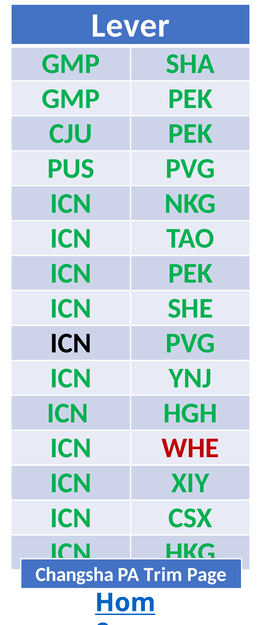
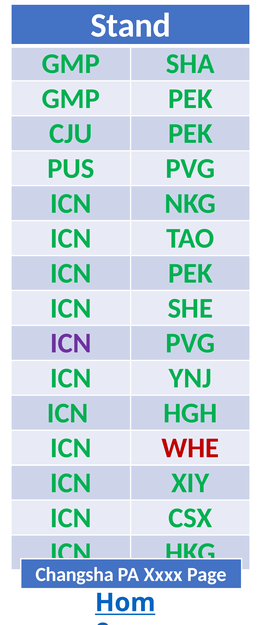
Lever: Lever -> Stand (131, 25)
ICN colour: black -> purple (71, 343)
Trim: Trim -> Xxxx (163, 574)
